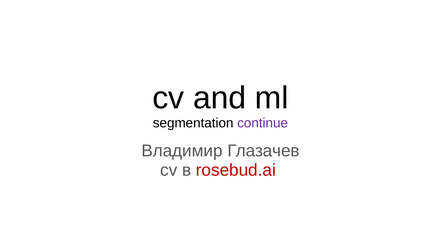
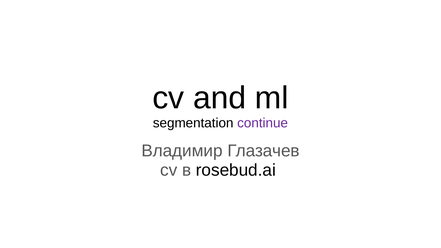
rosebud.ai colour: red -> black (236, 170)
